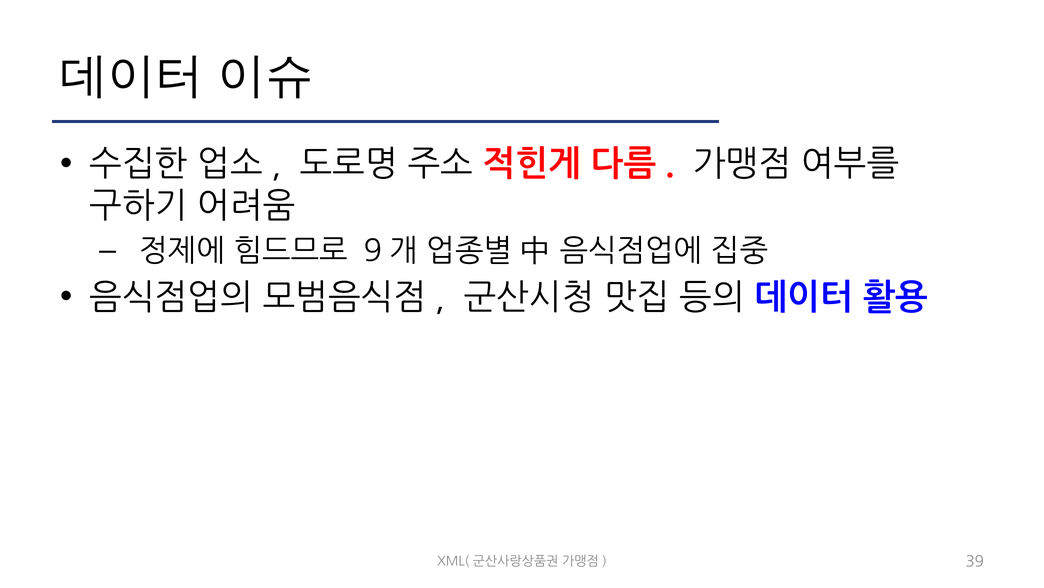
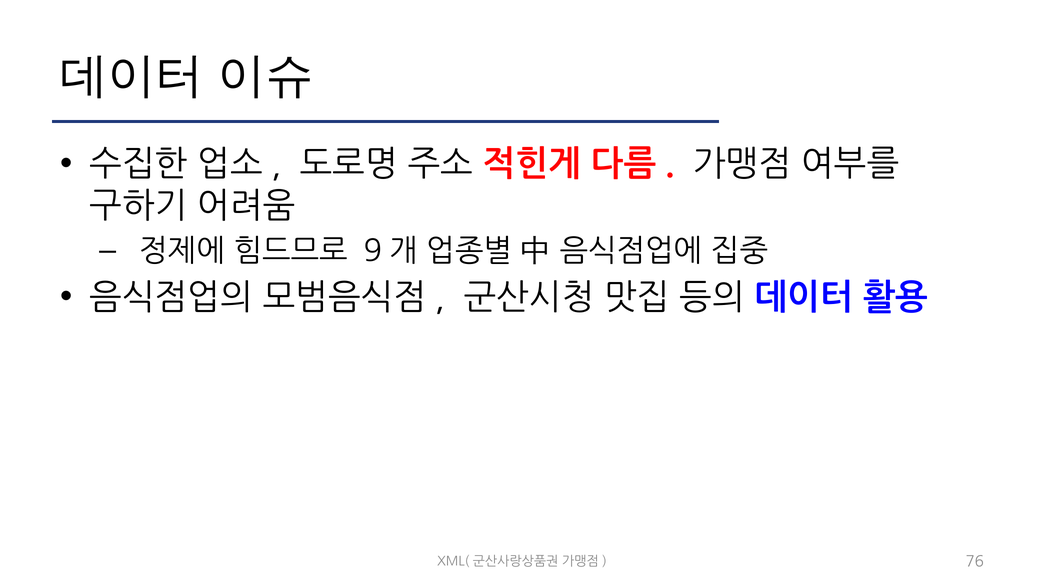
39: 39 -> 76 (975, 561)
